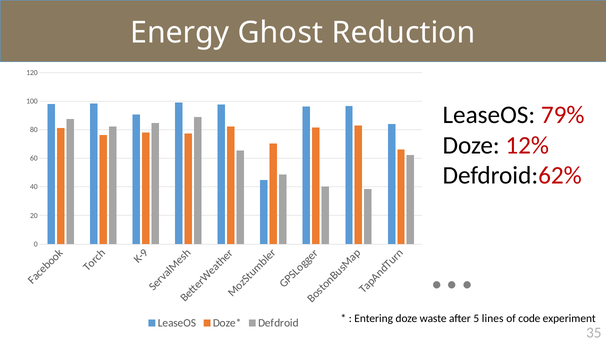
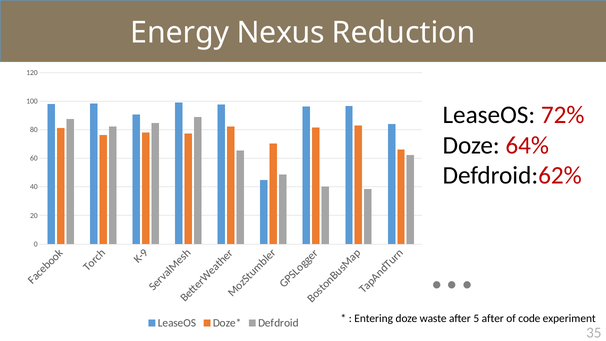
Ghost: Ghost -> Nexus (281, 33)
79%: 79% -> 72% (563, 115)
12%: 12% -> 64% (527, 145)
5 lines: lines -> after (493, 318)
